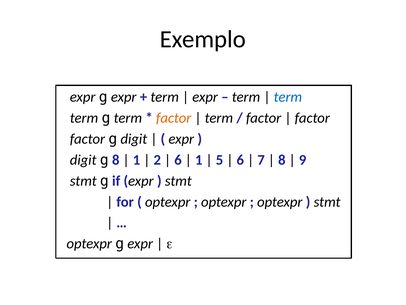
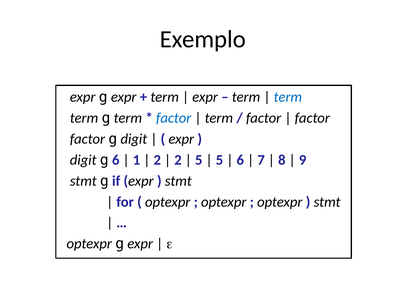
factor colour: orange -> blue (174, 118)
g 8: 8 -> 6 (116, 160)
6: 6 -> 2 (178, 160)
1: 1 -> 5 (199, 160)
